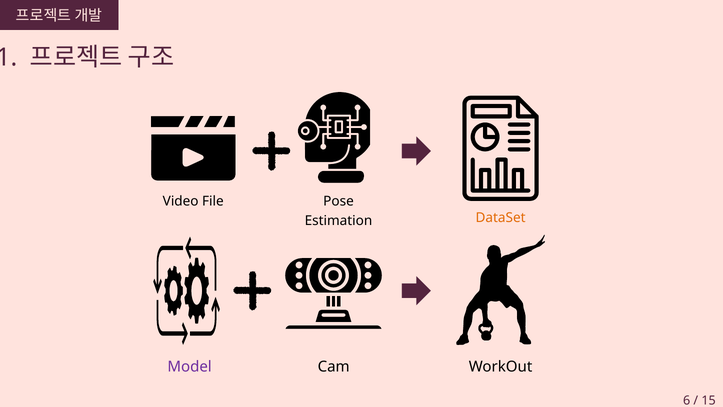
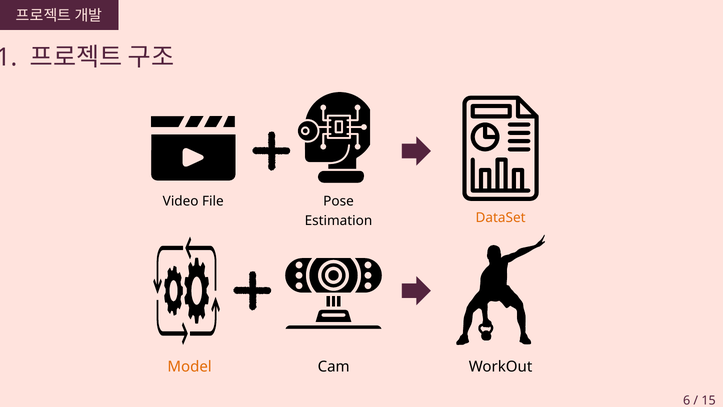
Model colour: purple -> orange (190, 367)
